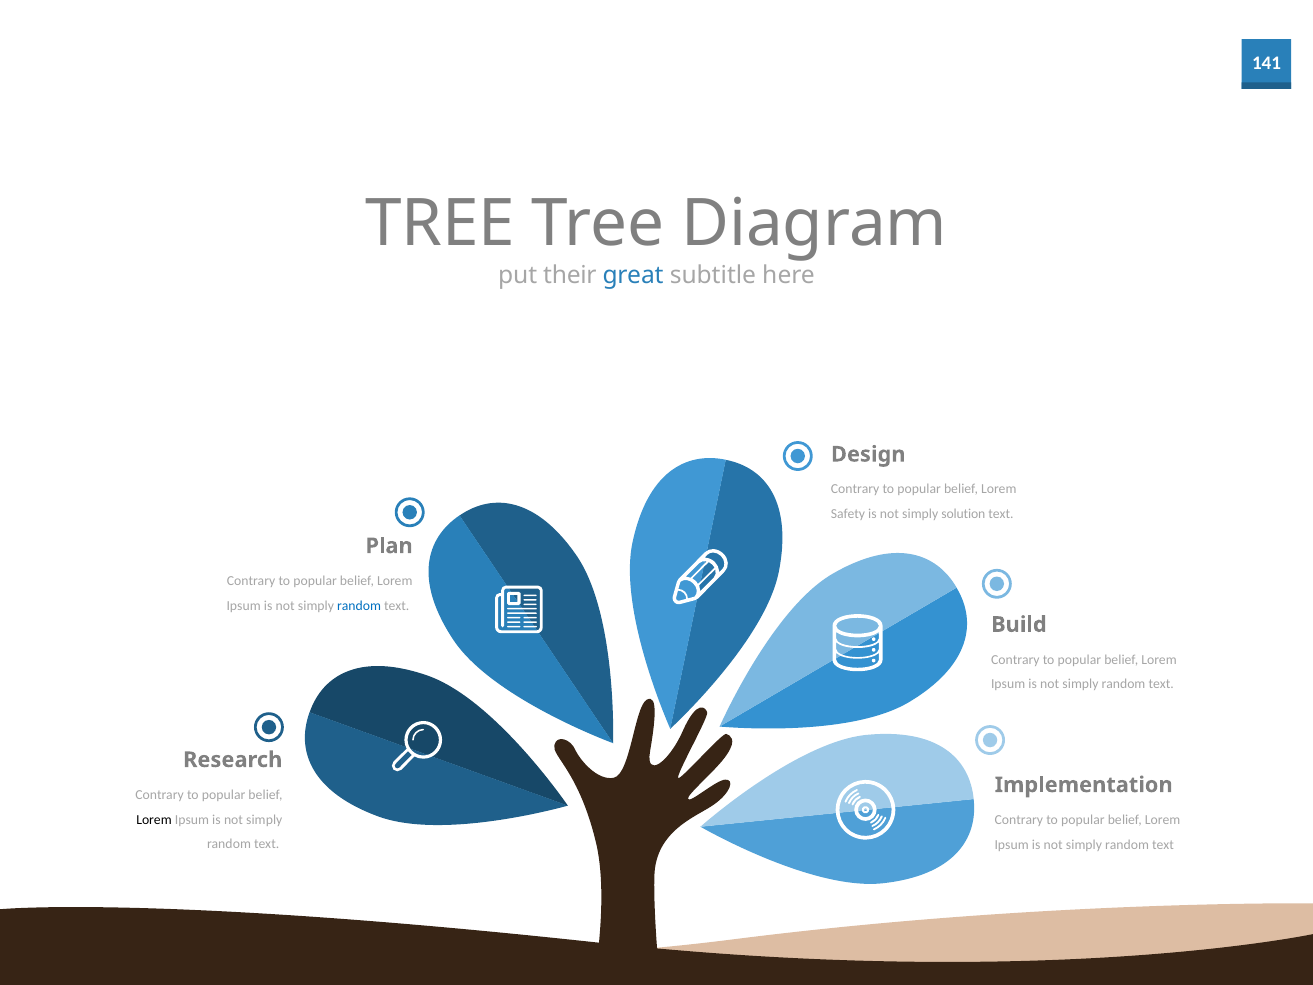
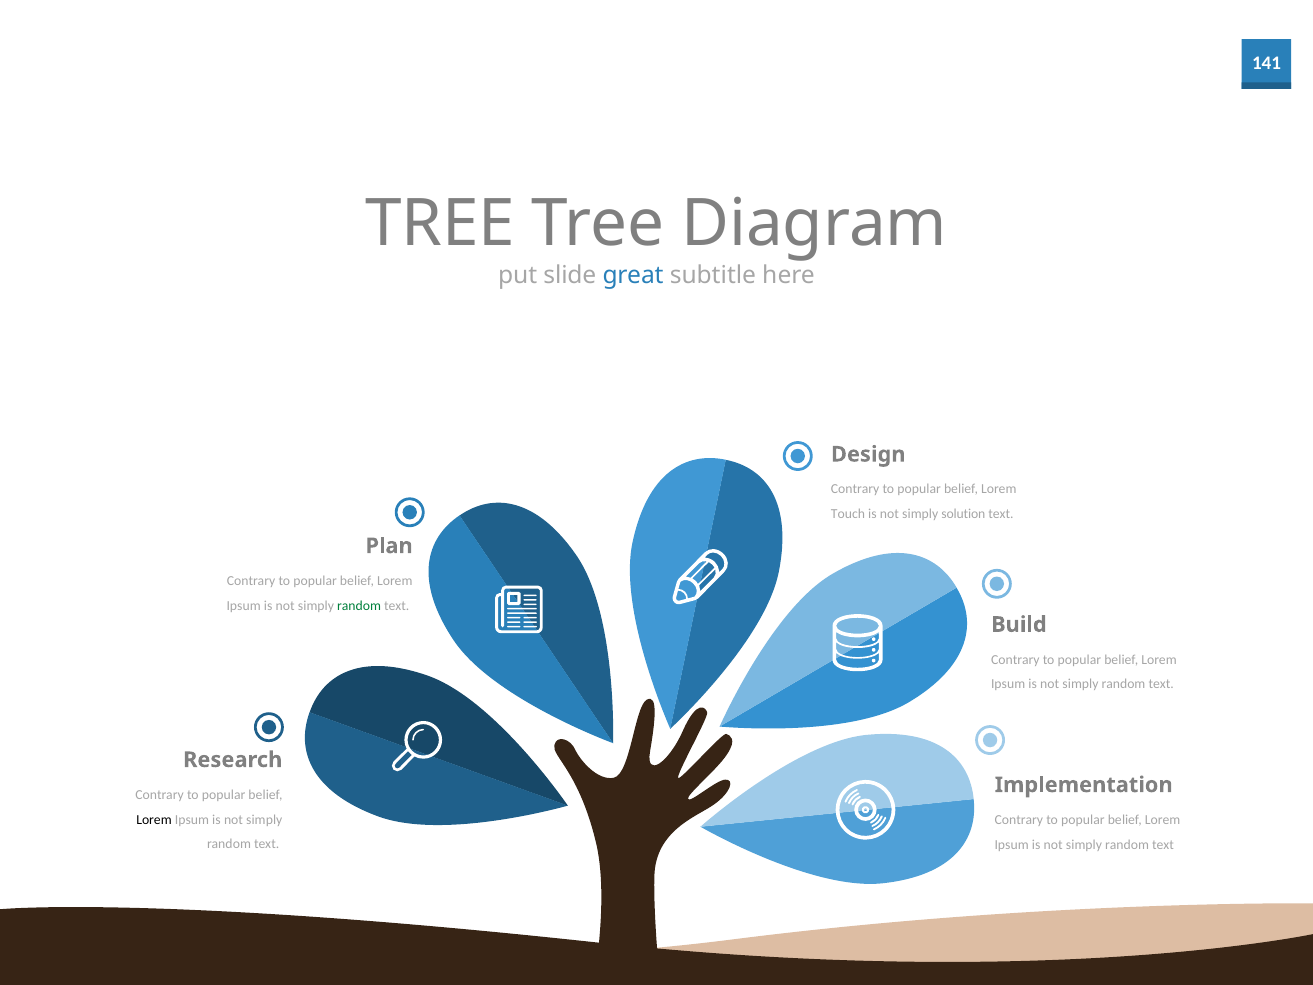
their: their -> slide (570, 276)
Safety: Safety -> Touch (848, 514)
random colour: blue -> green (359, 606)
